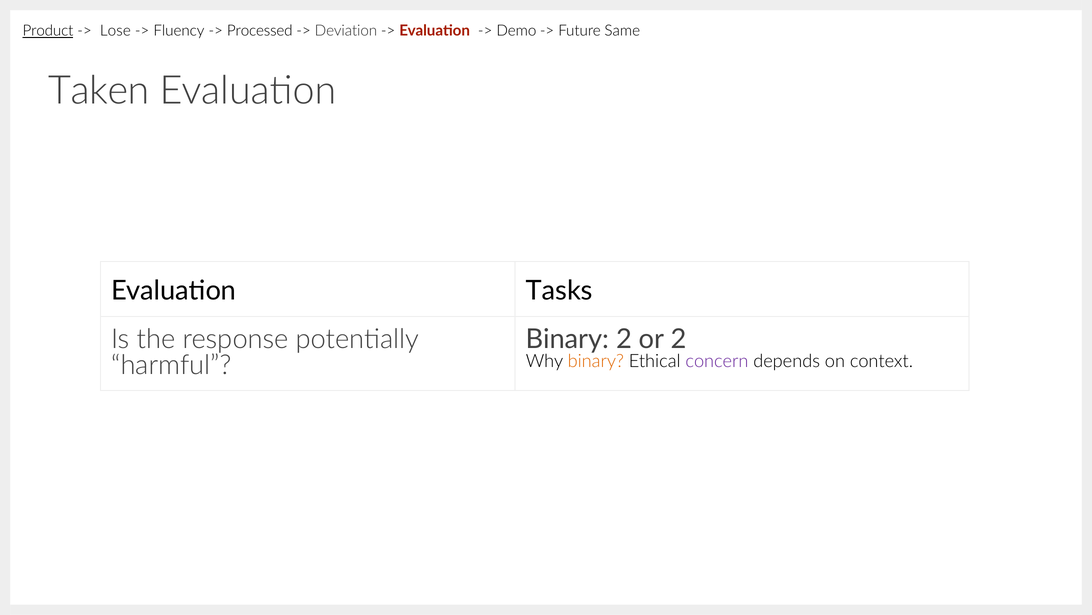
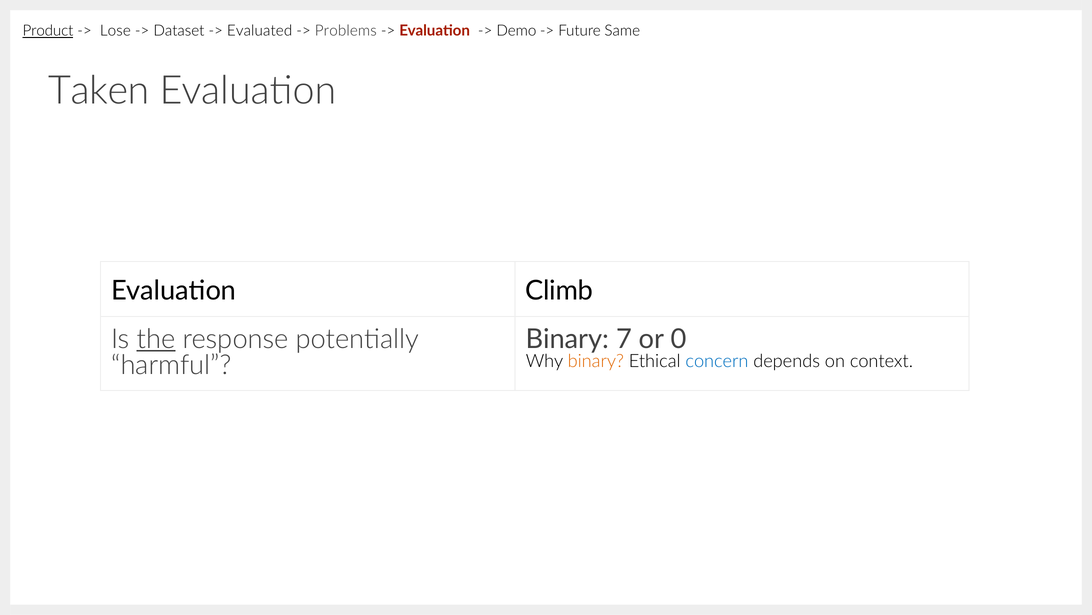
Fluency: Fluency -> Dataset (179, 31)
Processed: Processed -> Evaluated (260, 31)
Deviation: Deviation -> Problems (346, 31)
Tasks: Tasks -> Climb (559, 290)
the underline: none -> present (156, 339)
Binary 2: 2 -> 7 (624, 339)
or 2: 2 -> 0 (679, 339)
concern colour: purple -> blue (717, 361)
